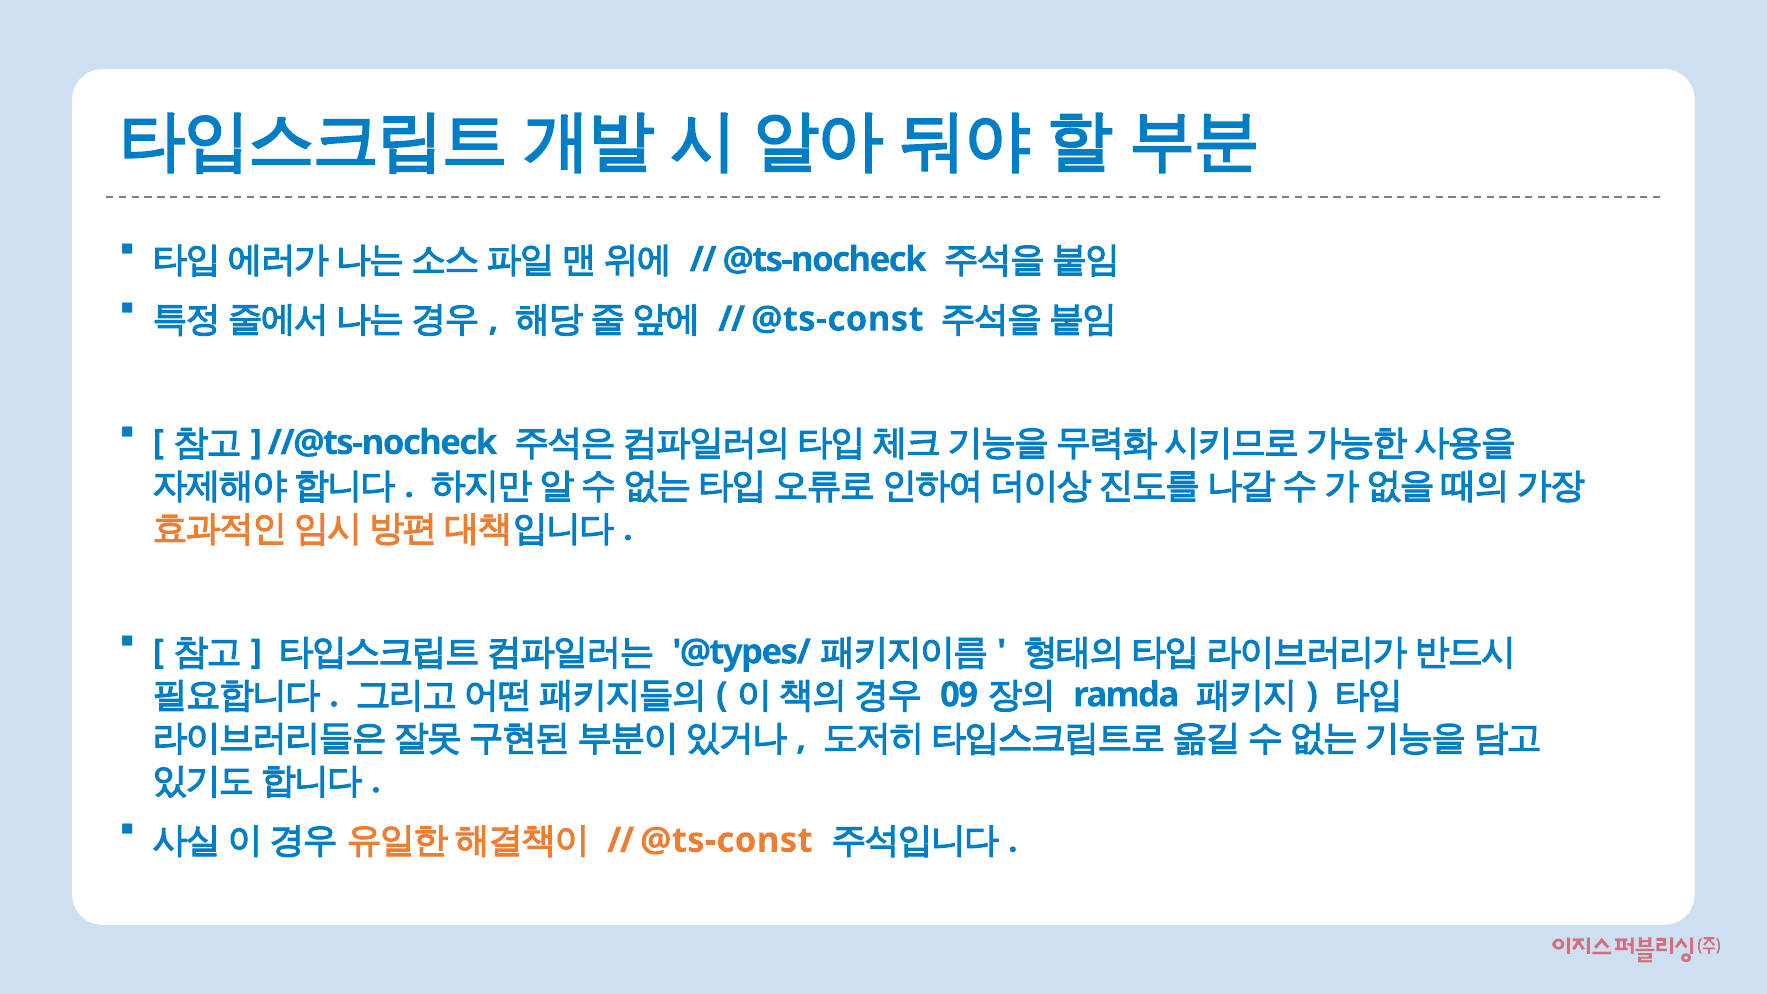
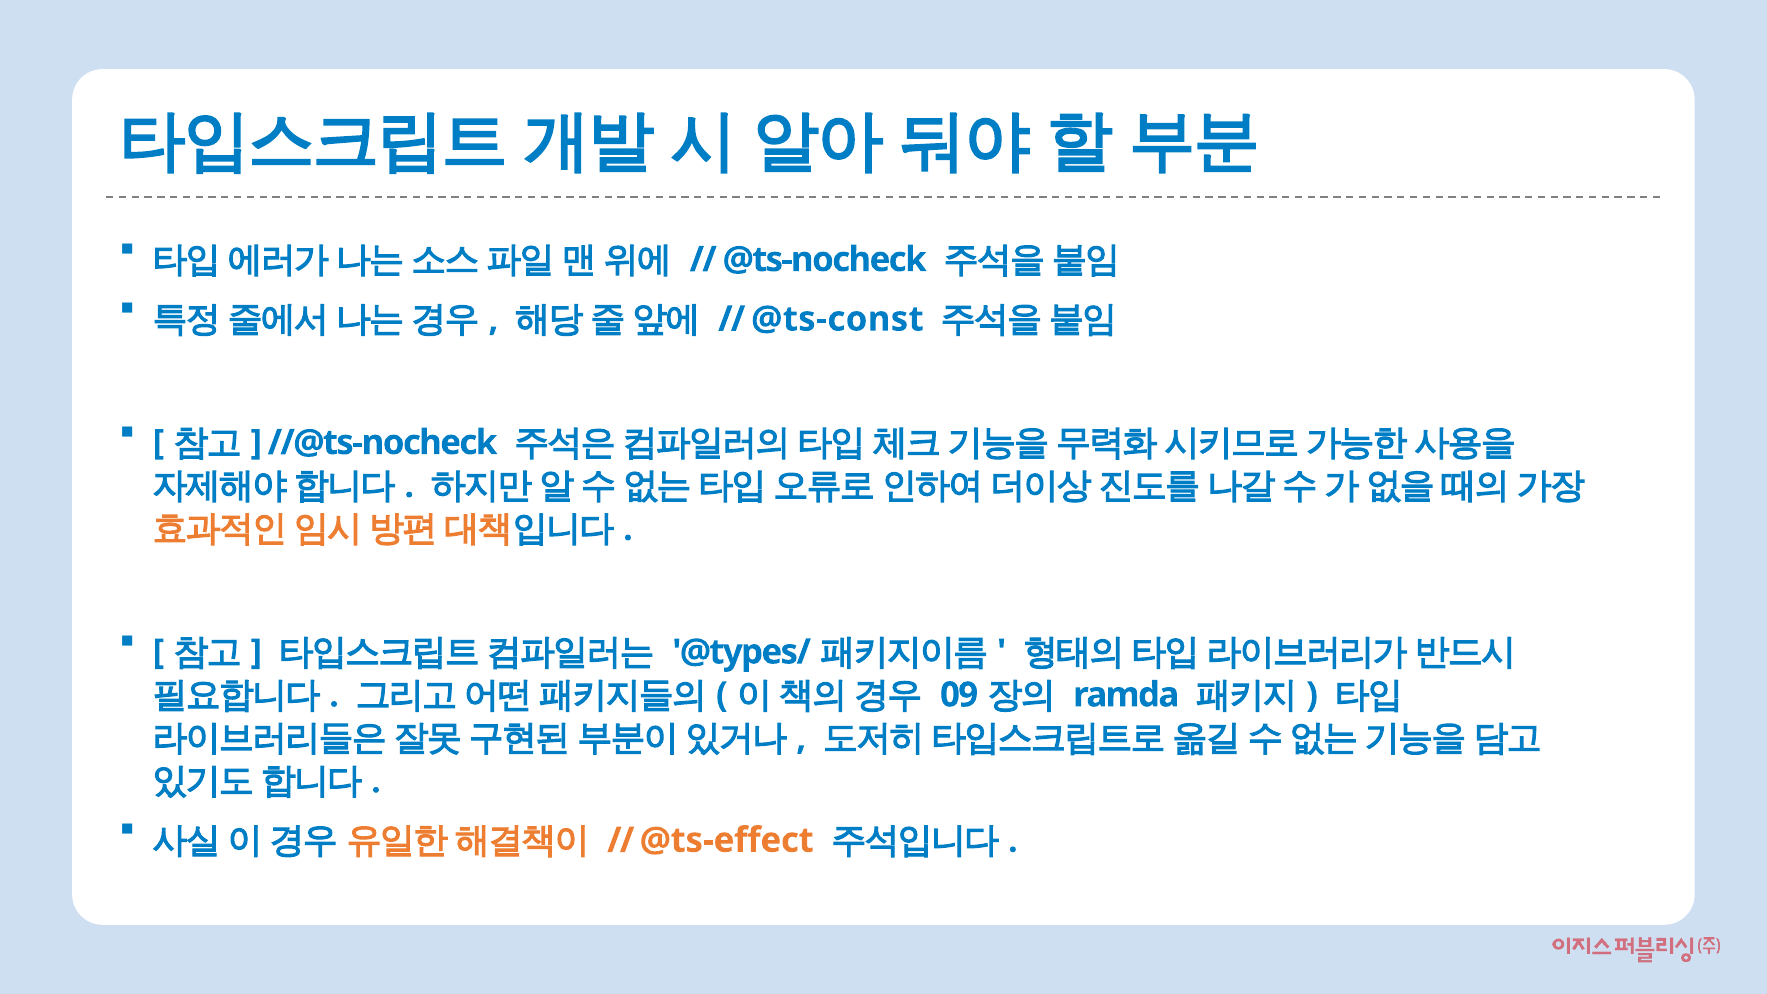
@ts-const: @ts-const -> @ts-effect (727, 840)
